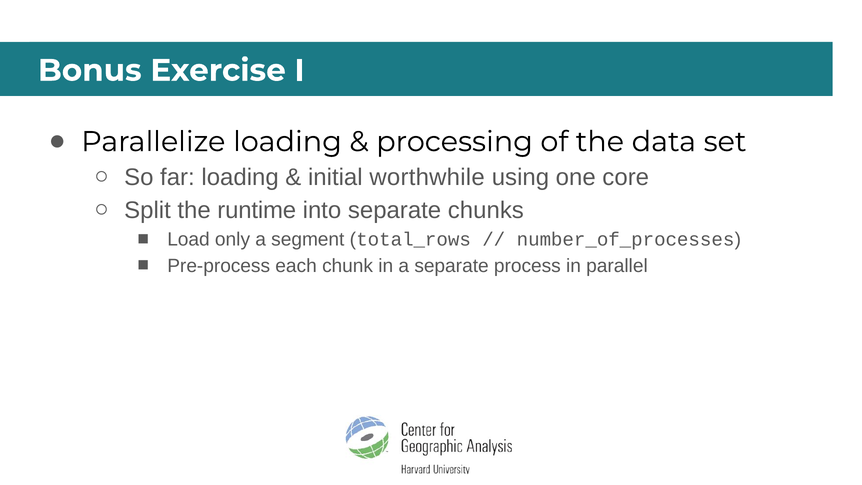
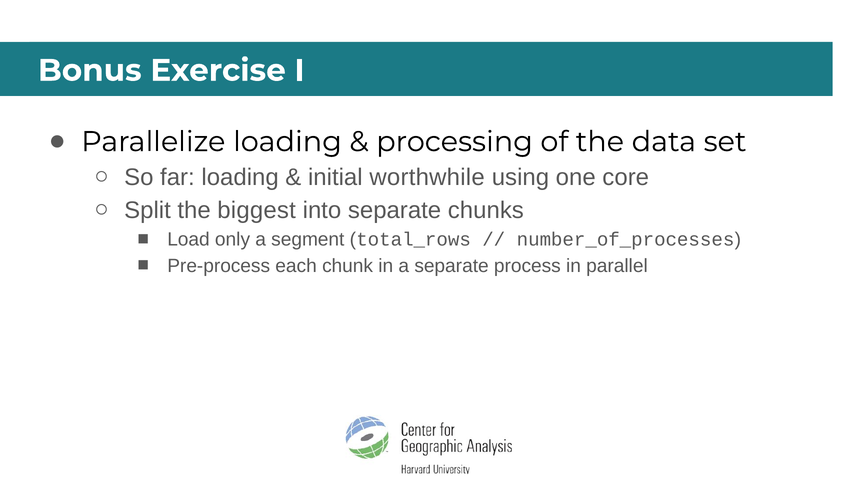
runtime: runtime -> biggest (257, 210)
